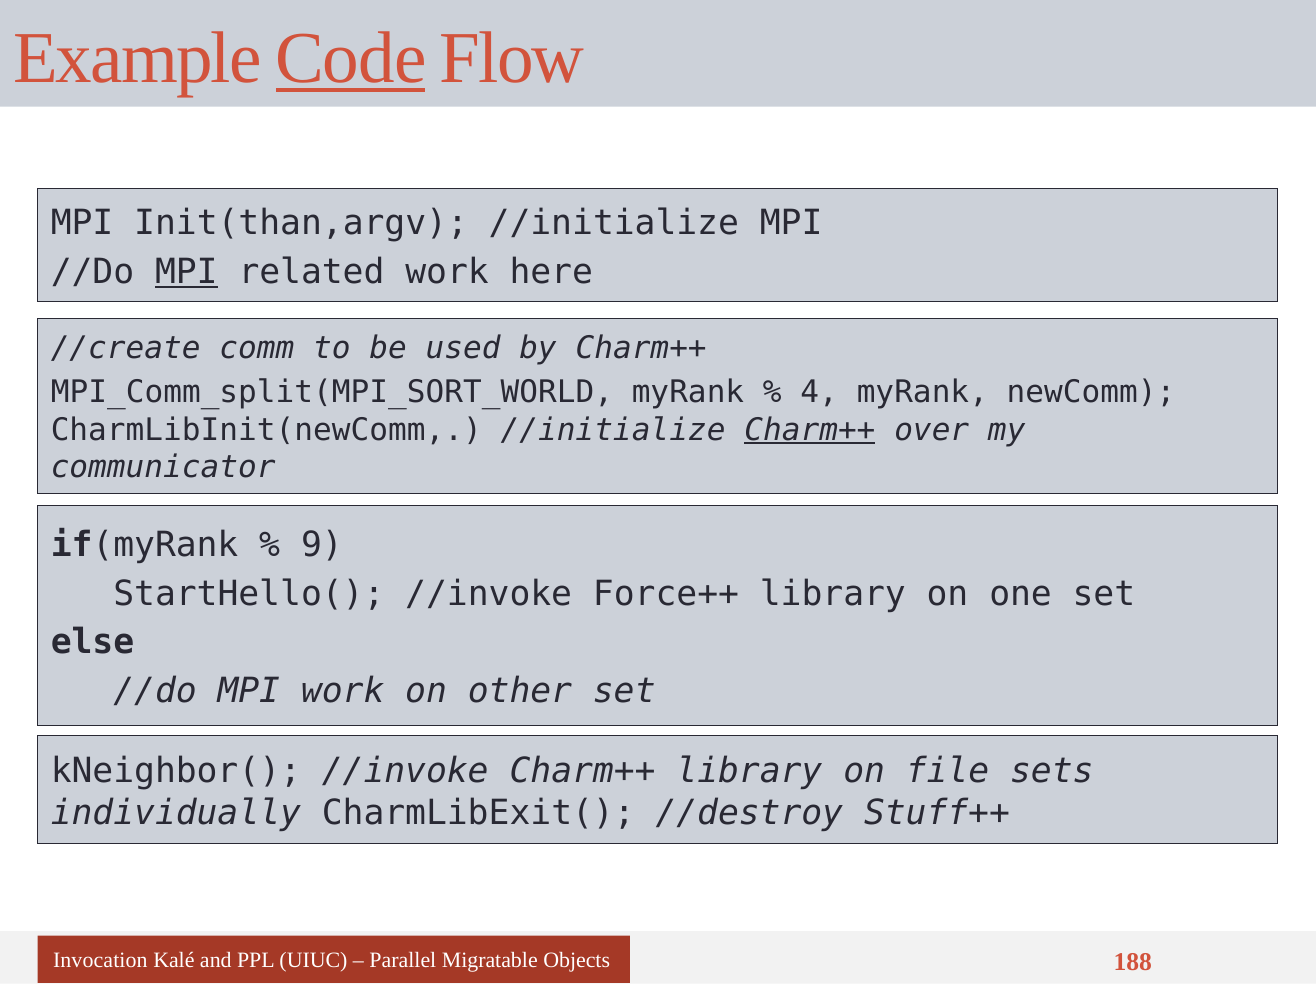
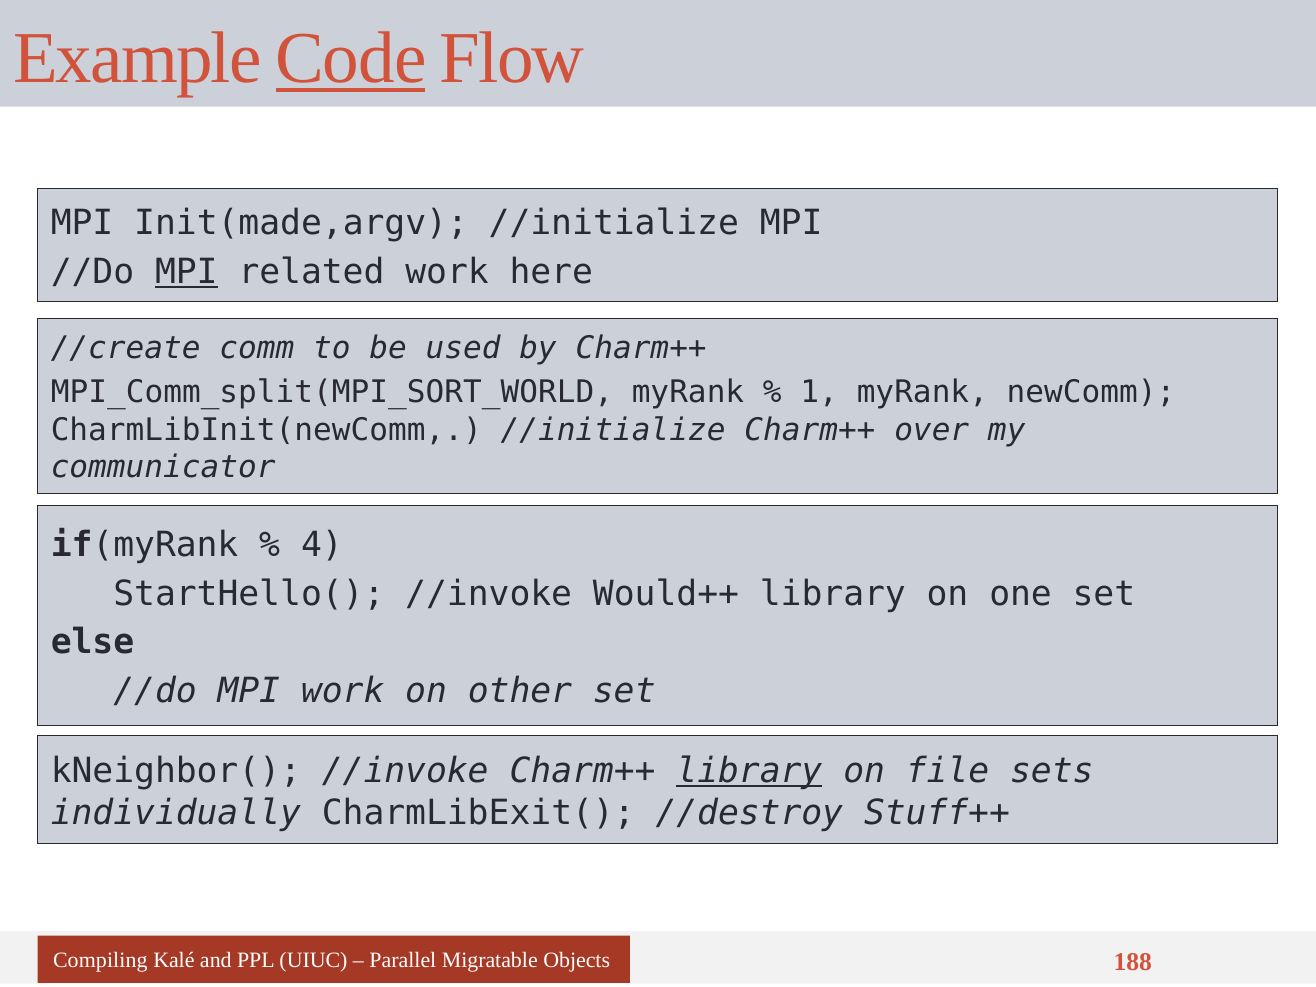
Init(than,argv: Init(than,argv -> Init(made,argv (301, 223)
4: 4 -> 1 (819, 393)
Charm++ underline: present -> none (810, 430)
9: 9 -> 4 (322, 545)
Force++: Force++ -> Would++ (666, 594)
library underline: none -> present (749, 771)
Invocation: Invocation -> Compiling (100, 961)
